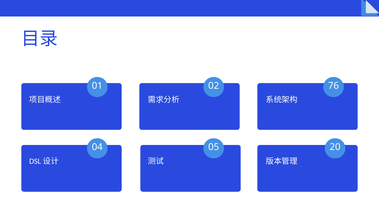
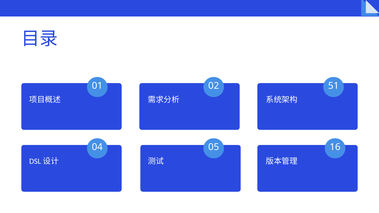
76: 76 -> 51 (334, 86)
20: 20 -> 16 (335, 147)
